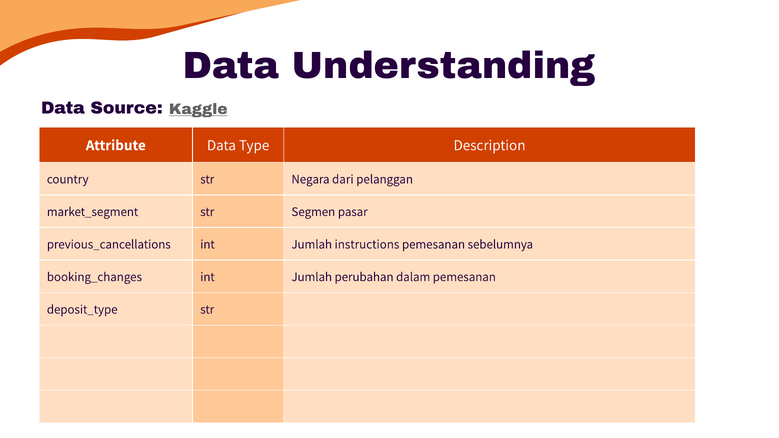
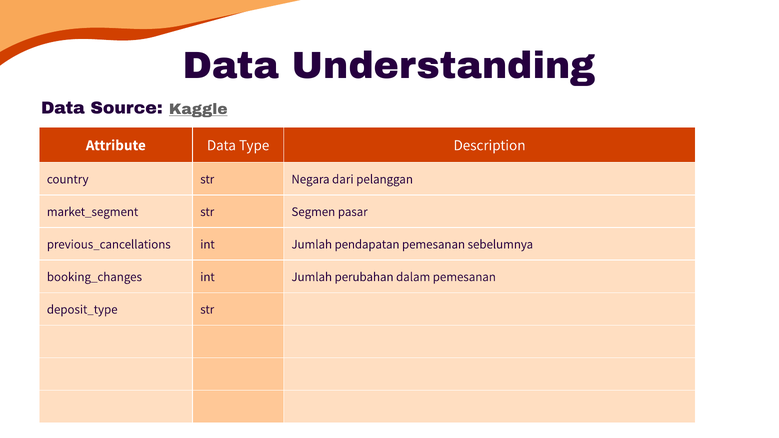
instructions: instructions -> pendapatan (367, 244)
